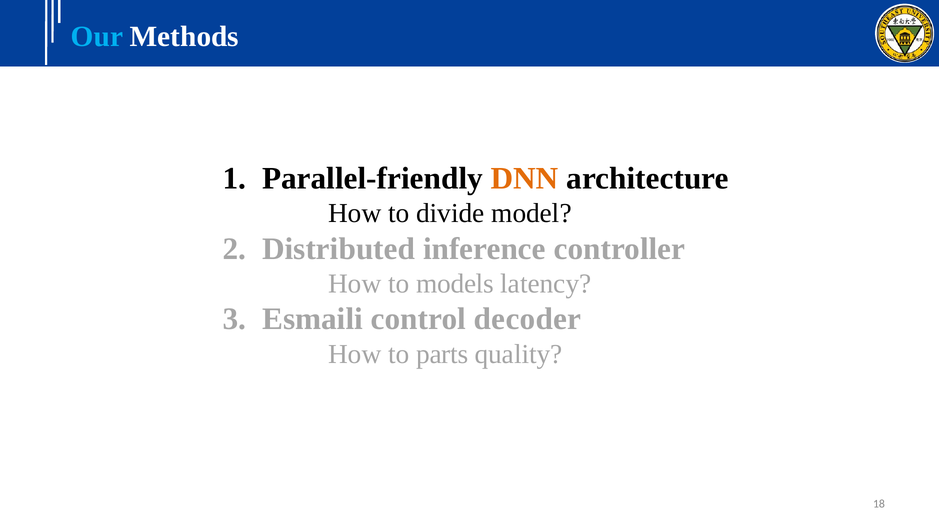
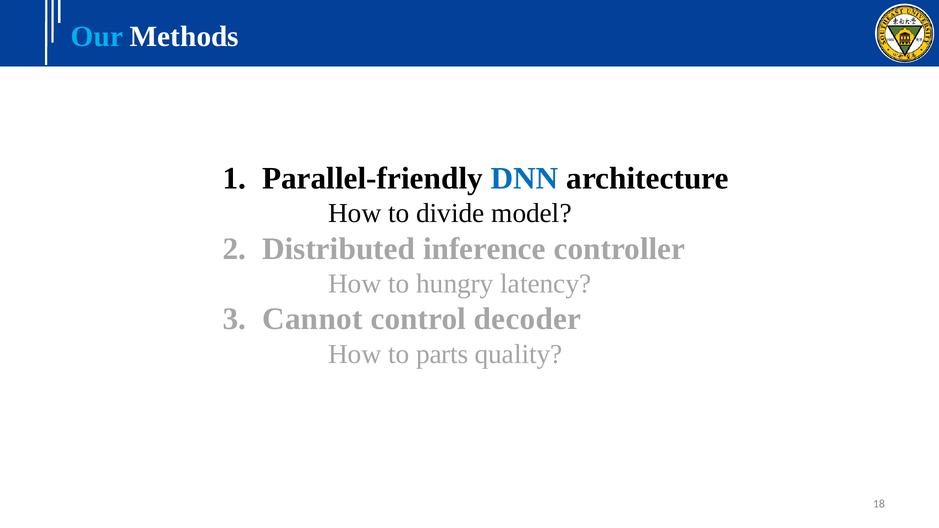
DNN colour: orange -> blue (525, 178)
models: models -> hungry (455, 284)
Esmaili: Esmaili -> Cannot (312, 319)
